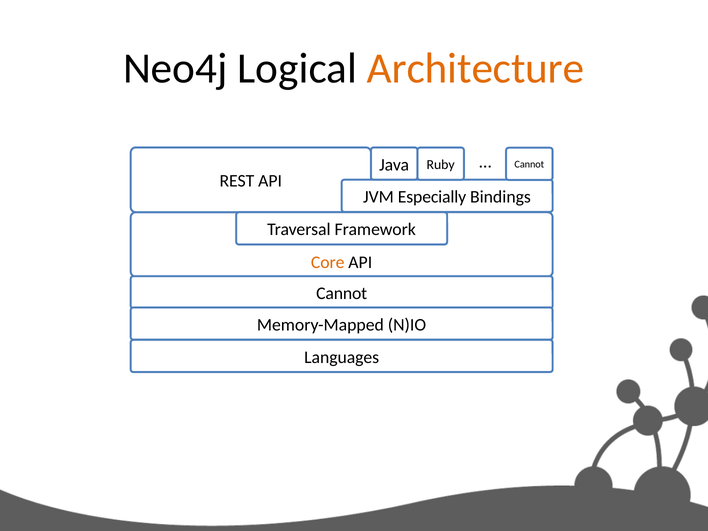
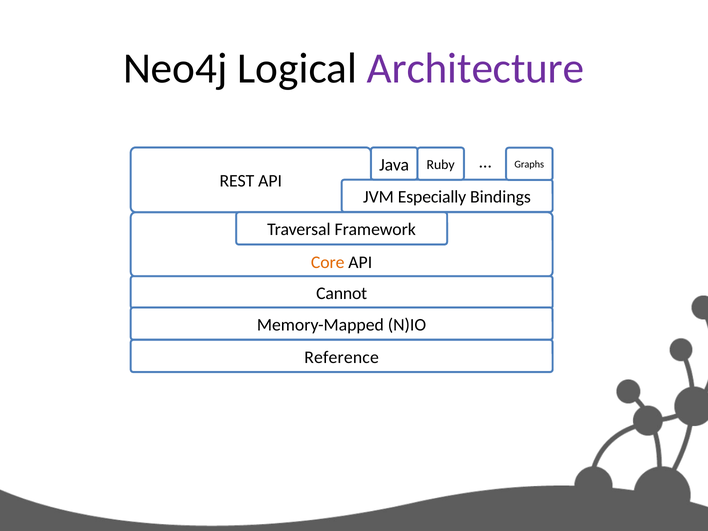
Architecture colour: orange -> purple (476, 69)
Ruby Cannot: Cannot -> Graphs (529, 165)
Languages: Languages -> Reference (342, 357)
